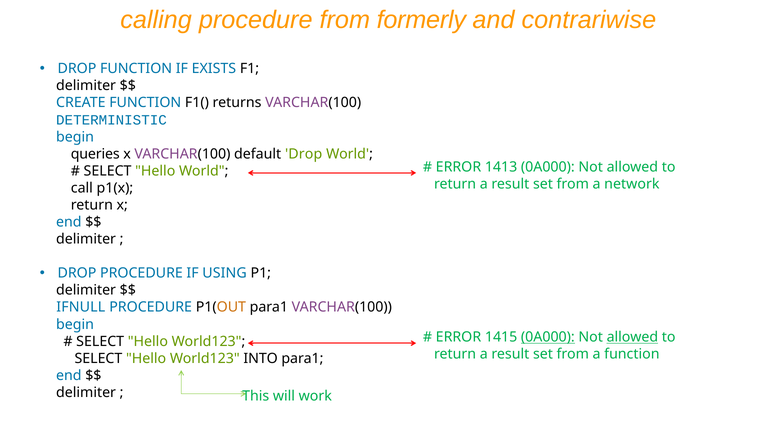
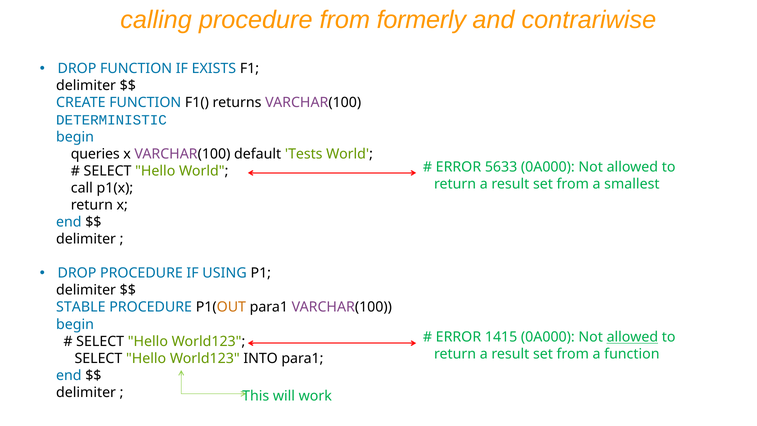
default Drop: Drop -> Tests (304, 154)
1413: 1413 -> 5633 (501, 167)
network: network -> smallest (632, 184)
IFNULL: IFNULL -> STABLE (81, 307)
0A000 underline: present -> none (548, 337)
